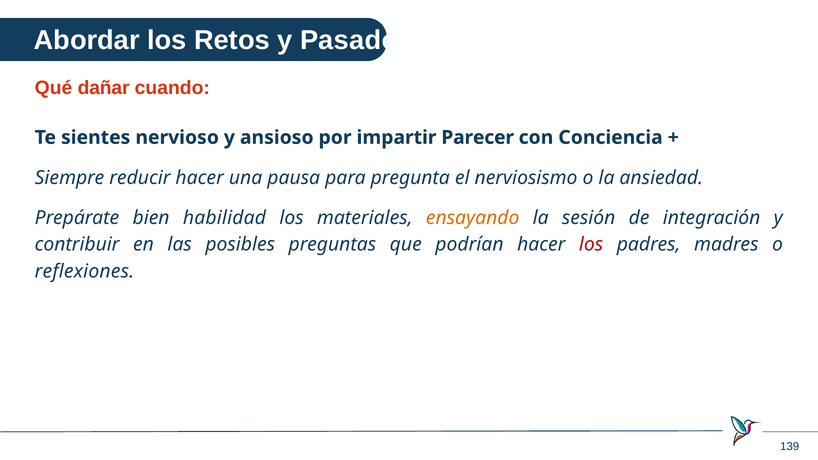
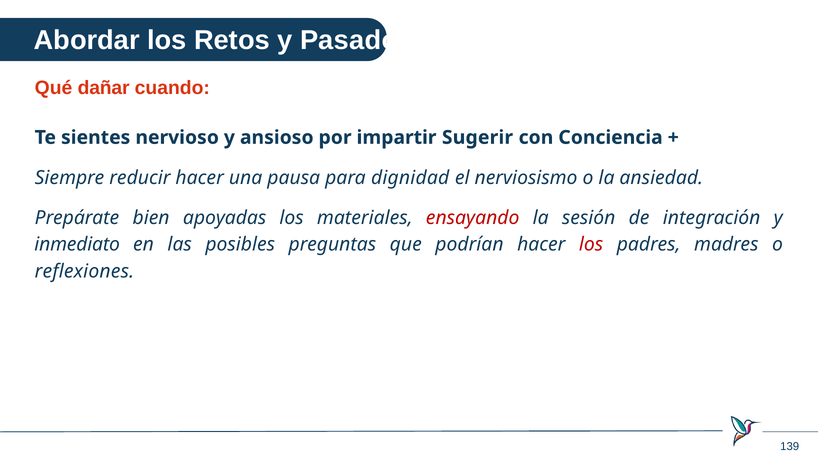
Parecer: Parecer -> Sugerir (477, 138)
pregunta: pregunta -> dignidad (410, 178)
habilidad: habilidad -> apoyadas (225, 218)
ensayando colour: orange -> red (473, 218)
contribuir: contribuir -> inmediato (77, 245)
